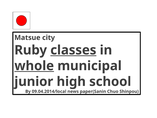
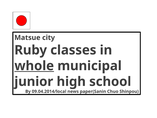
classes underline: present -> none (73, 50)
